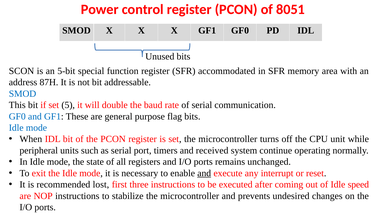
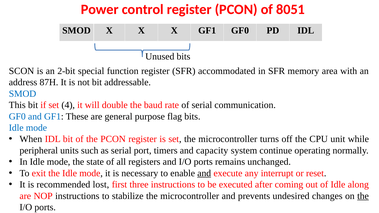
5-bit: 5-bit -> 2-bit (66, 71)
5: 5 -> 4 (68, 105)
received: received -> capacity (212, 151)
speed: speed -> along (358, 185)
the underline: none -> present (363, 196)
